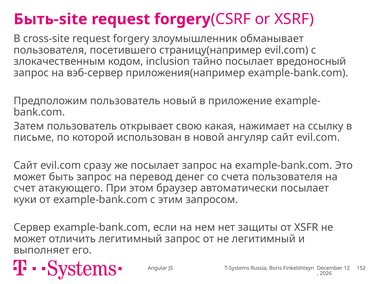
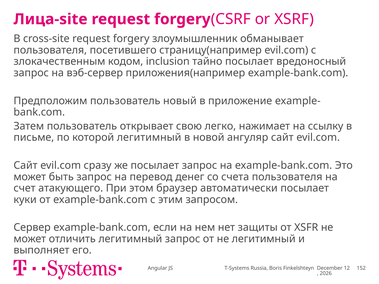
Быть-site: Быть-site -> Лица-site (51, 19)
какая: какая -> легко (220, 126)
которой использован: использован -> легитимный (149, 138)
